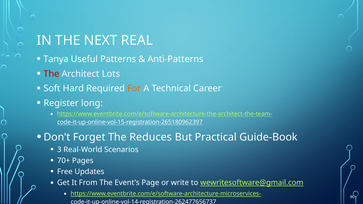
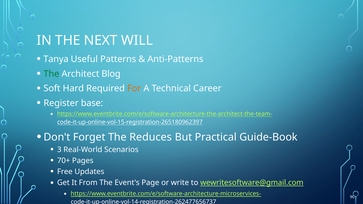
REAL: REAL -> WILL (137, 40)
The colour: red -> green (51, 74)
Lots: Lots -> Blog (111, 74)
long: long -> base (92, 103)
